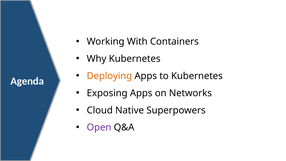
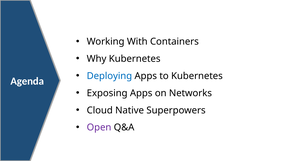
Deploying colour: orange -> blue (109, 76)
